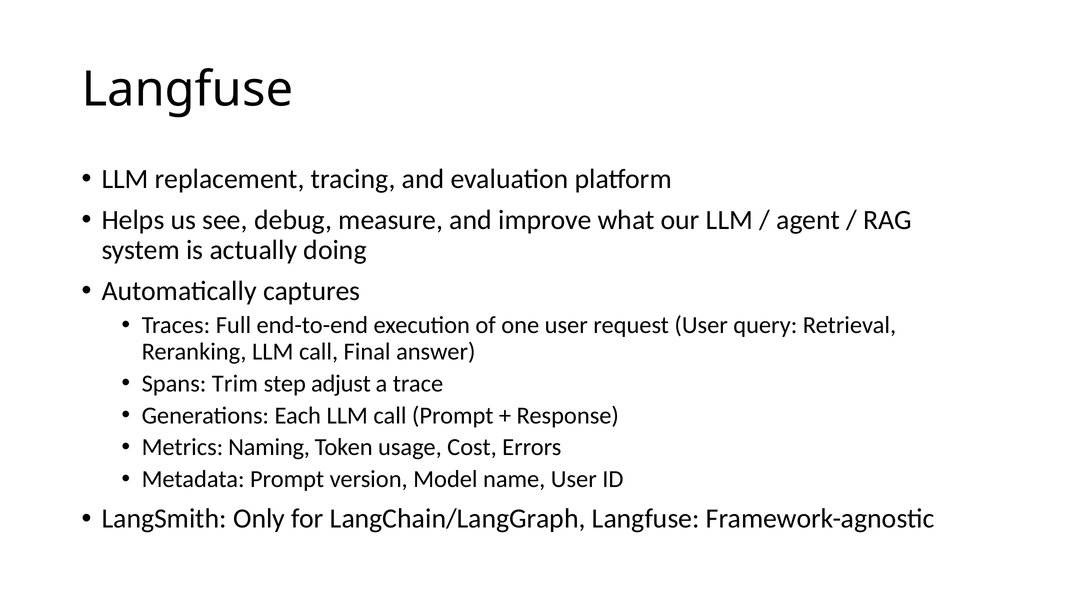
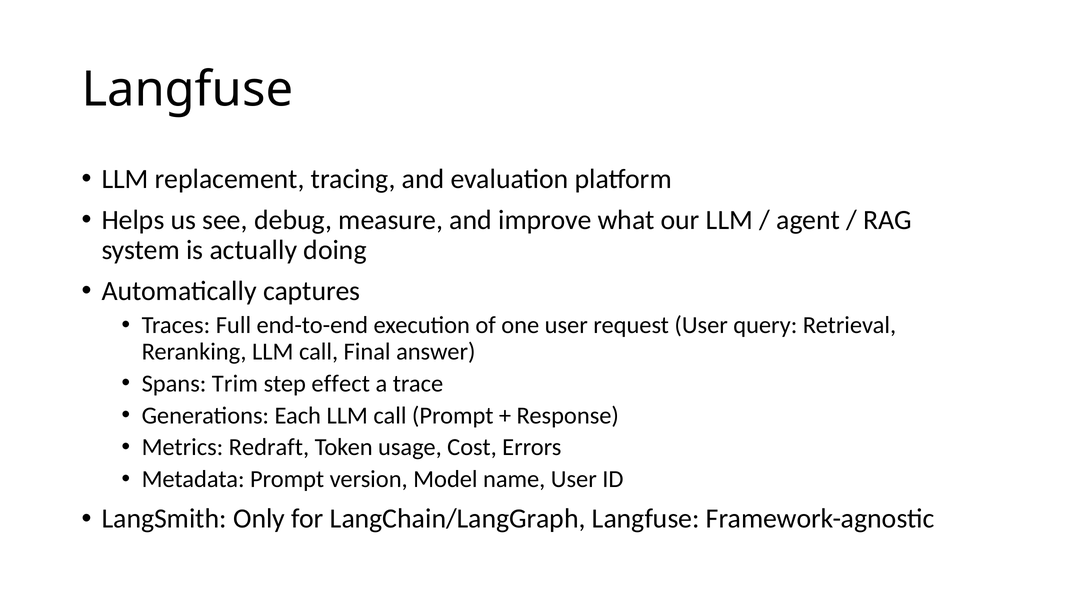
adjust: adjust -> effect (341, 384)
Naming: Naming -> Redraft (269, 448)
